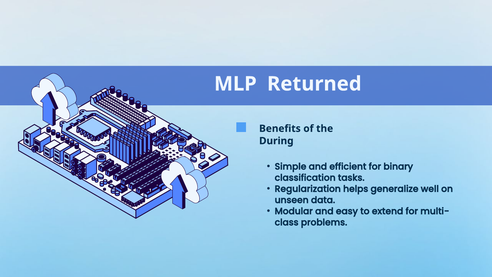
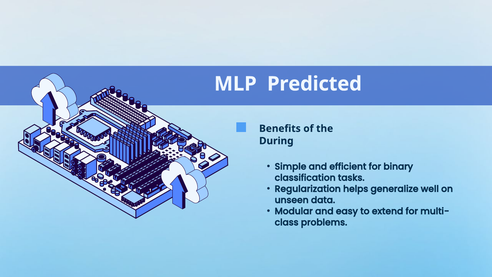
Returned: Returned -> Predicted (314, 84)
